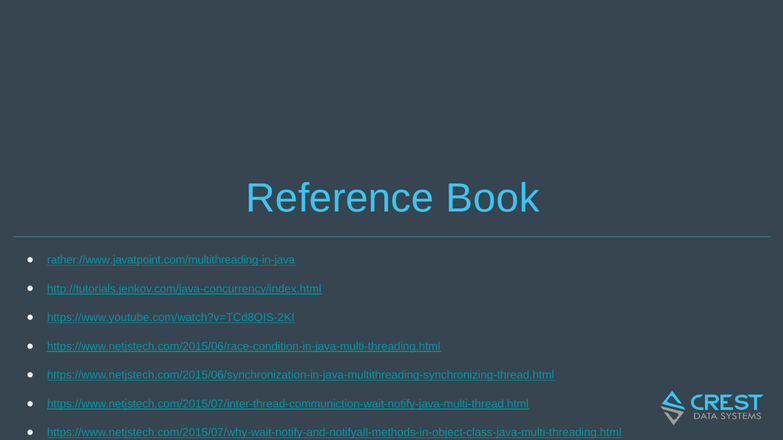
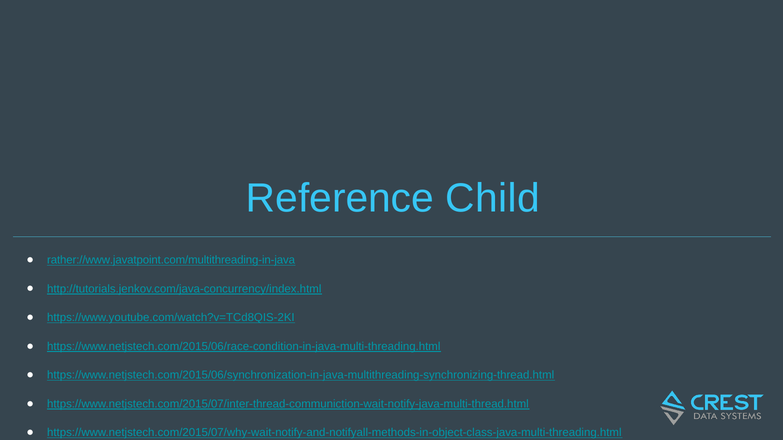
Book: Book -> Child (493, 199)
